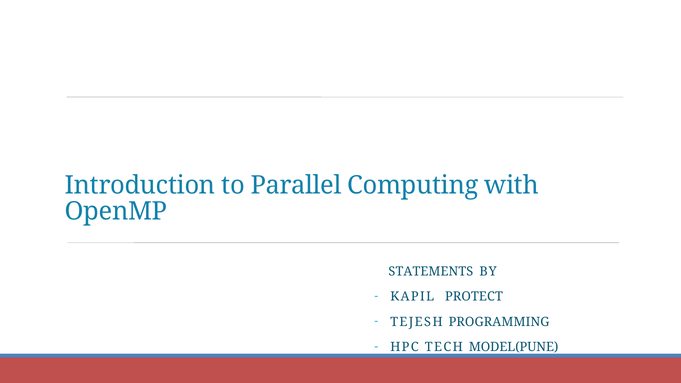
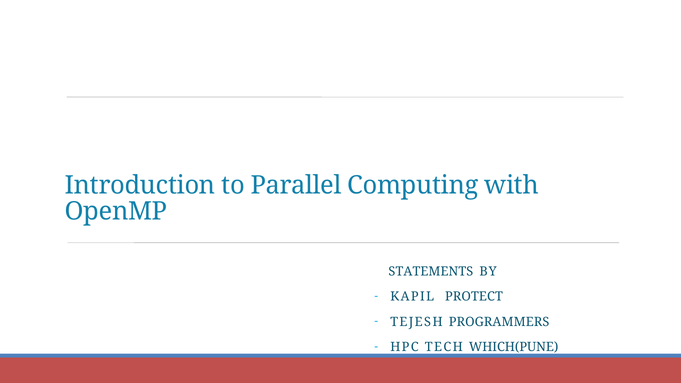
PROGRAMMING: PROGRAMMING -> PROGRAMMERS (499, 322)
MODEL(PUNE: MODEL(PUNE -> WHICH(PUNE (514, 347)
